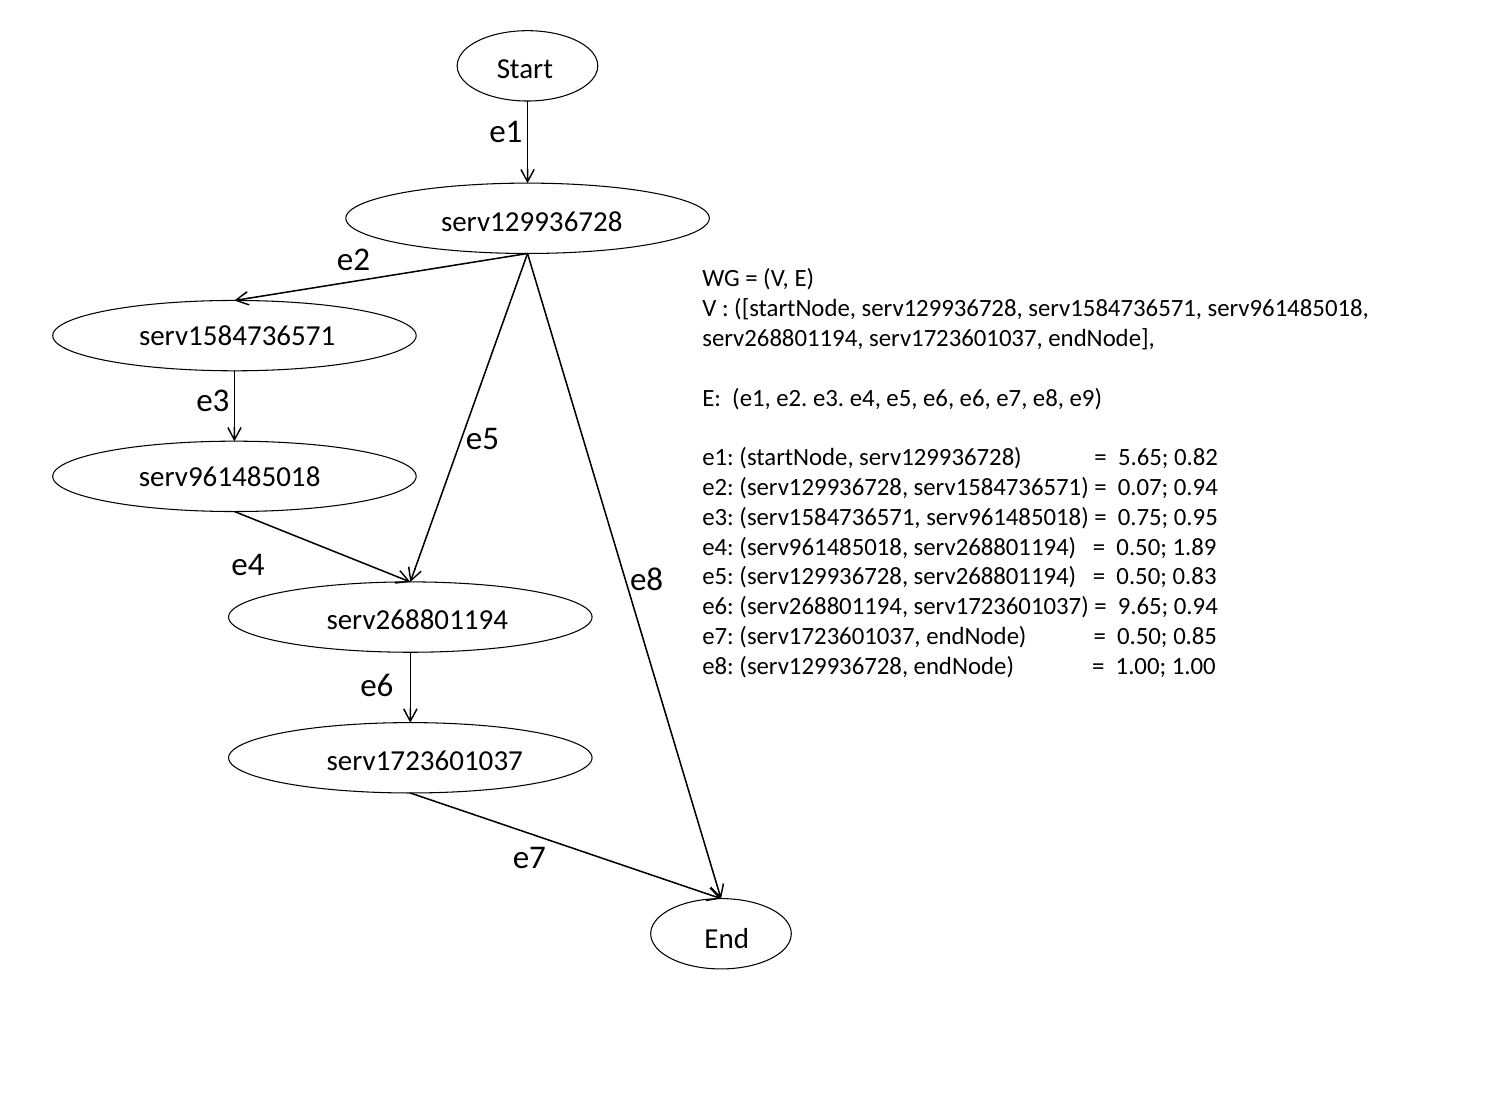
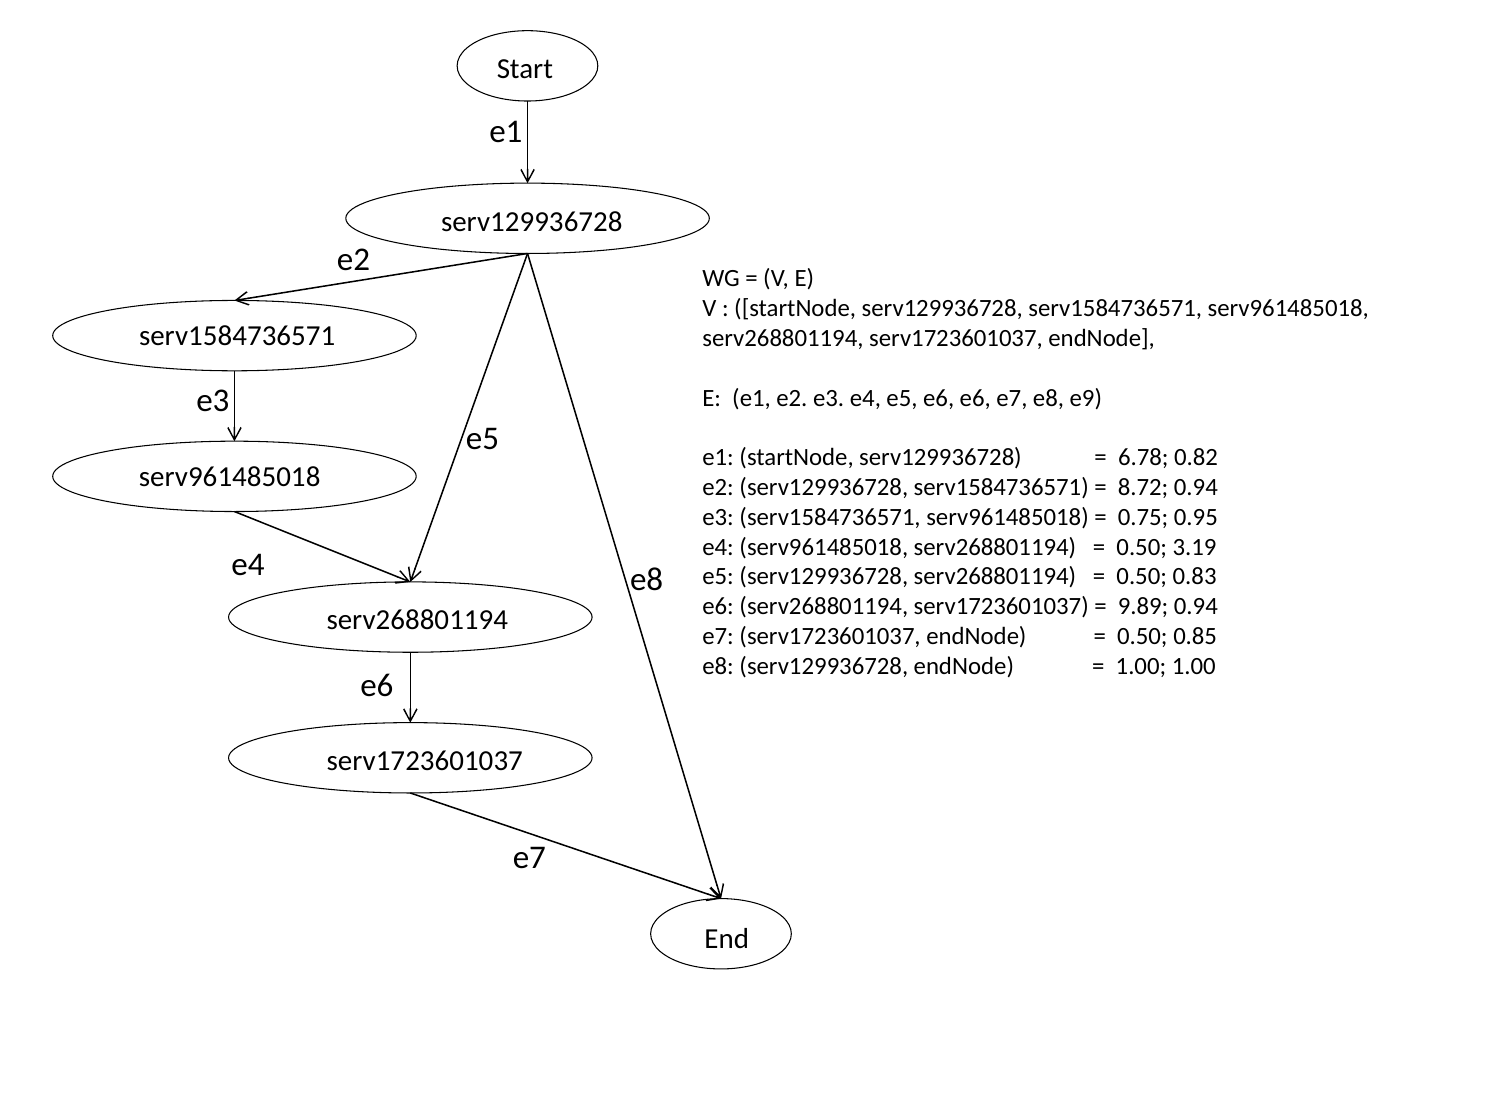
5.65: 5.65 -> 6.78 (1143, 457)
0.07: 0.07 -> 8.72 (1143, 487)
1.89: 1.89 -> 3.19 (1195, 547)
9.65: 9.65 -> 9.89 (1143, 606)
